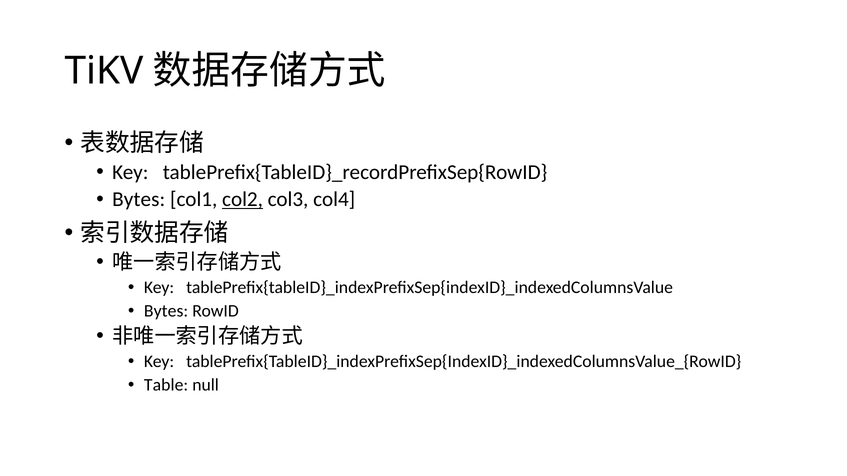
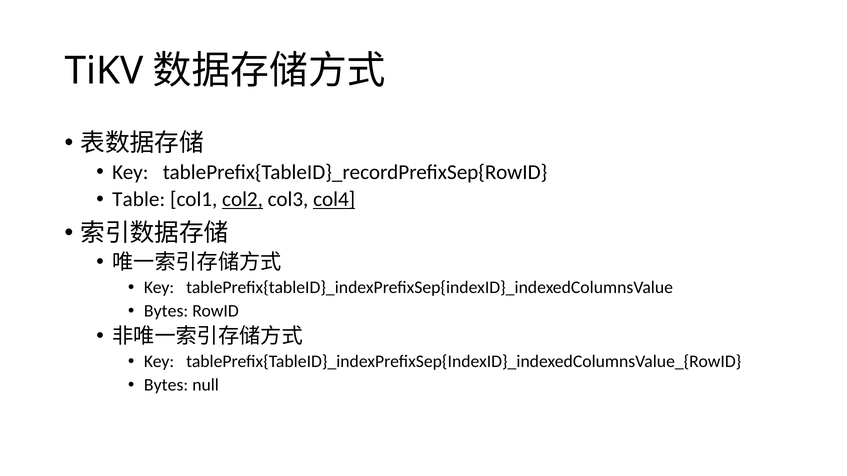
Bytes: Bytes -> Table (139, 200)
col4 underline: none -> present (334, 200)
Table: Table -> Bytes (166, 385)
